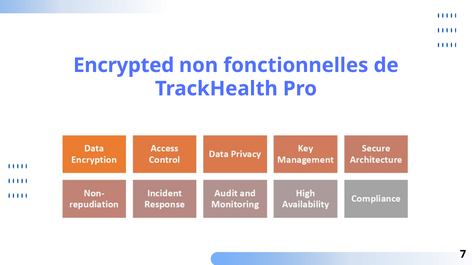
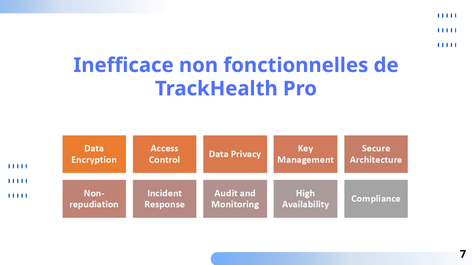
Encrypted: Encrypted -> Inefficace (124, 65)
